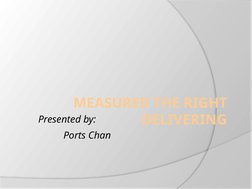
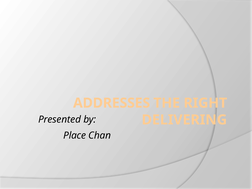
MEASURED: MEASURED -> ADDRESSES (112, 103)
Ports: Ports -> Place (75, 135)
